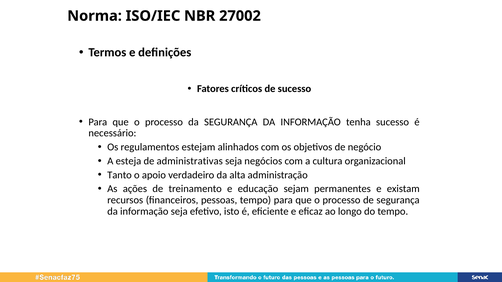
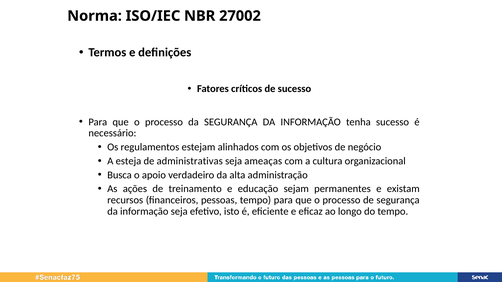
negócios: negócios -> ameaças (263, 161)
Tanto: Tanto -> Busca (120, 175)
